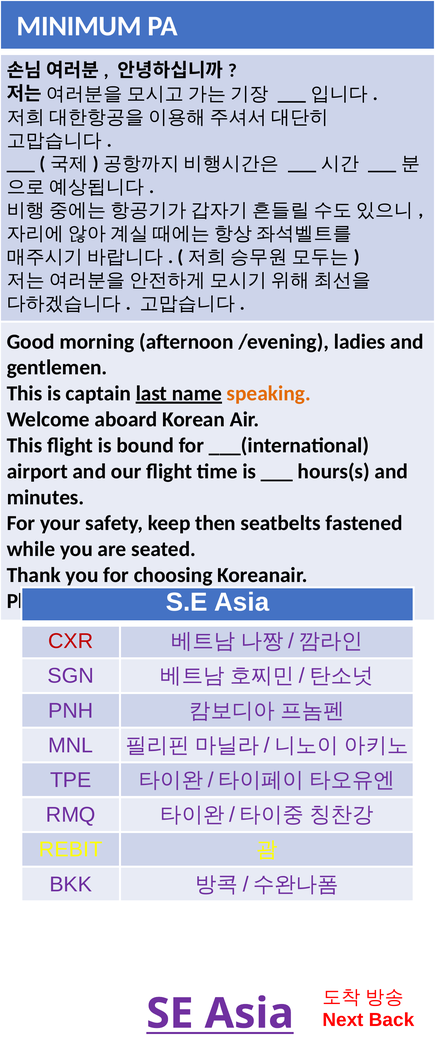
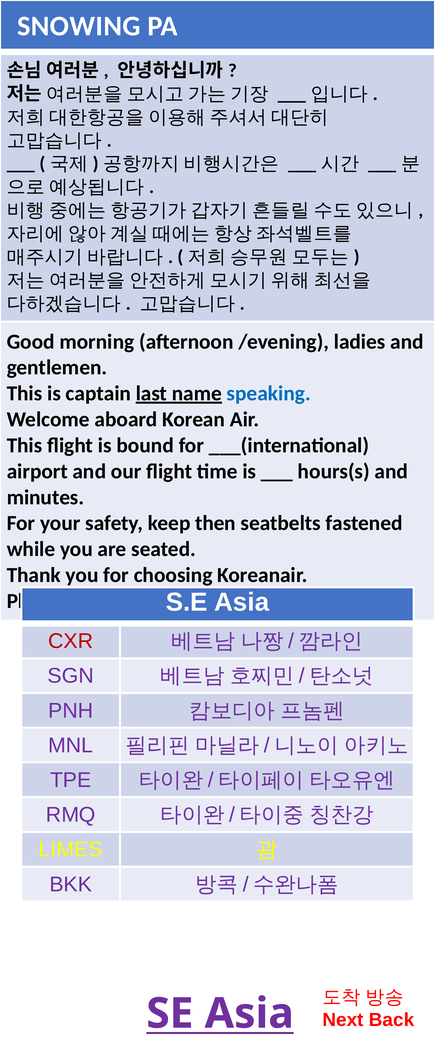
MINIMUM: MINIMUM -> SNOWING (79, 26)
speaking colour: orange -> blue (269, 394)
REBIT: REBIT -> LIMES (71, 850)
